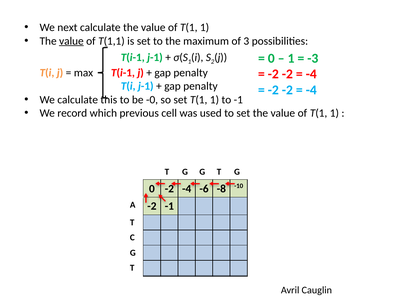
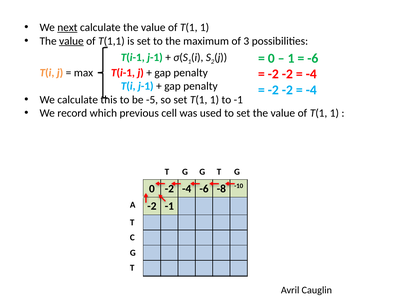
next underline: none -> present (67, 27)
-3: -3 -> -6 (313, 58)
-0: -0 -> -5 (152, 100)
